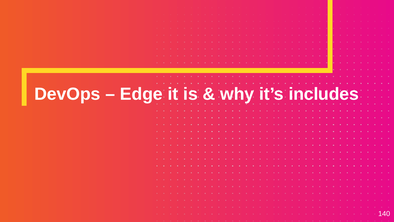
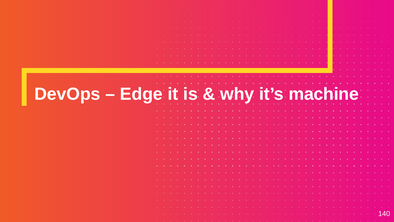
includes: includes -> machine (324, 94)
